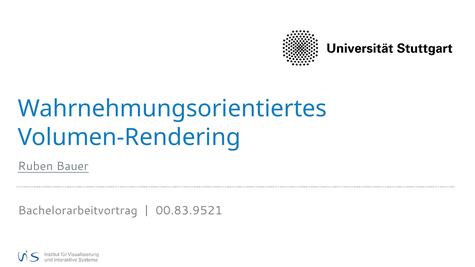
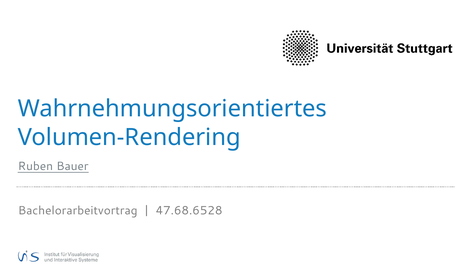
00.83.9521: 00.83.9521 -> 47.68.6528 (189, 211)
